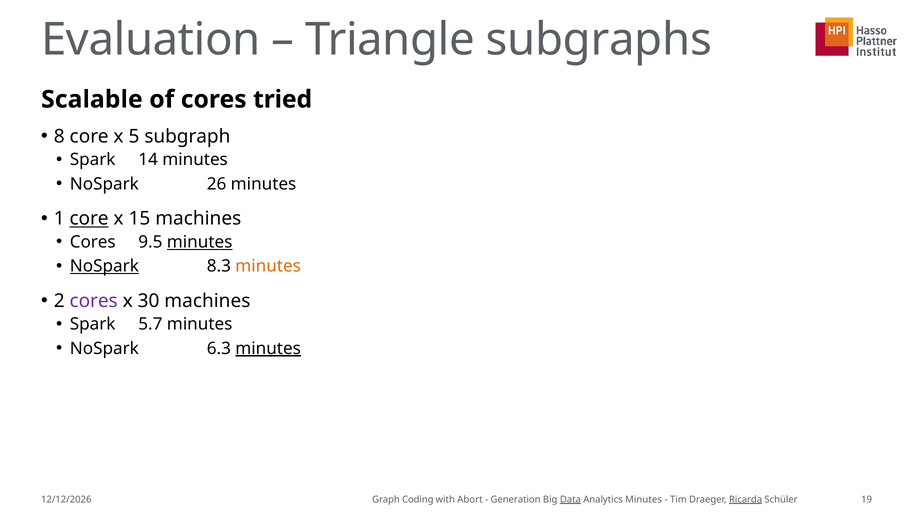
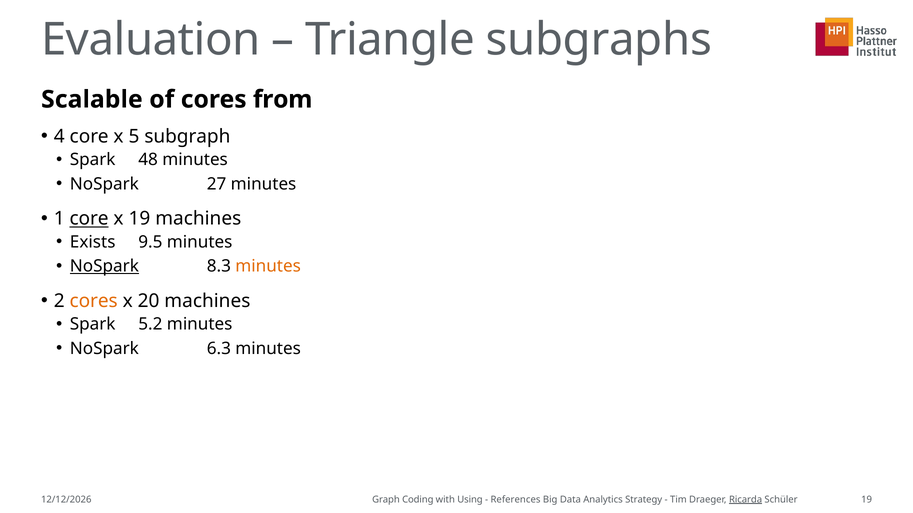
tried: tried -> from (283, 100)
8: 8 -> 4 (59, 137)
14: 14 -> 48 (148, 160)
26: 26 -> 27 (217, 184)
x 15: 15 -> 19 (139, 219)
Cores: Cores -> Exists (93, 242)
minutes underline: present -> none (200, 242)
cores colour: purple -> orange (94, 301)
30: 30 -> 20 (149, 301)
5.7: 5.7 -> 5.2 (150, 325)
minutes underline: present -> none (268, 349)
Abort: Abort -> Using (470, 500)
Generation: Generation -> References (516, 500)
Data underline: present -> none (570, 500)
Analytics Minutes: Minutes -> Strategy (644, 500)
